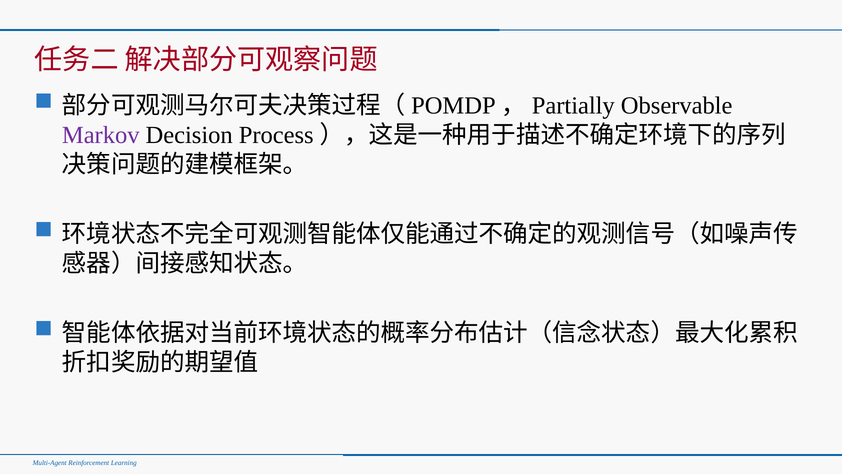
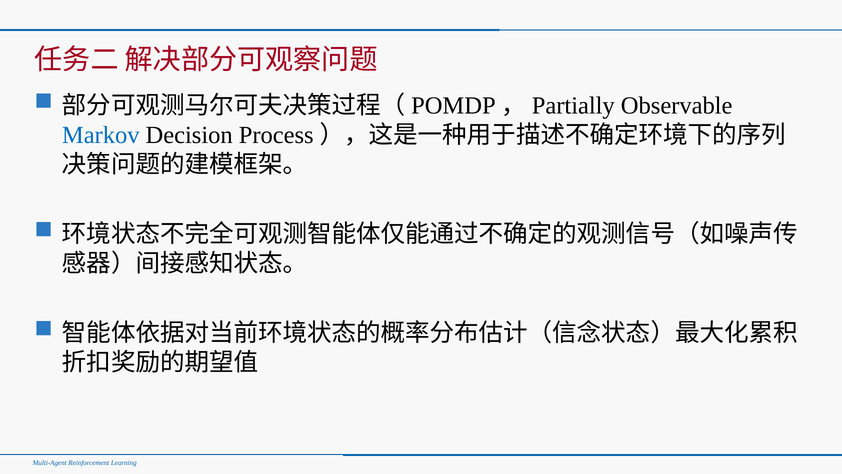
Markov colour: purple -> blue (101, 135)
